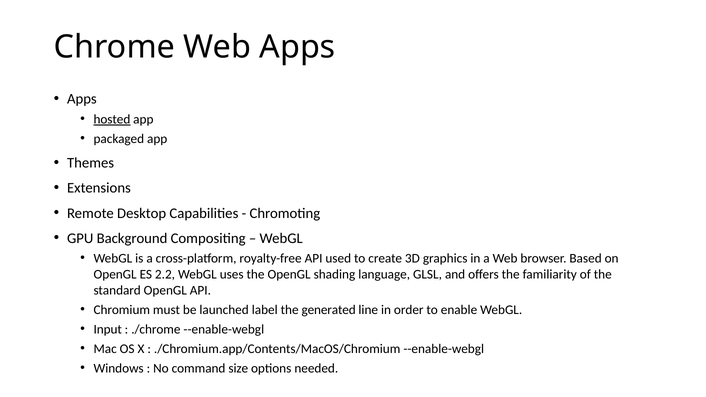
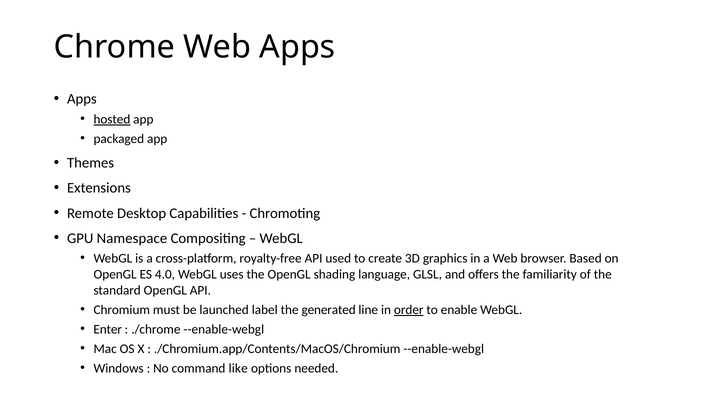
Background: Background -> Namespace (132, 238)
2.2: 2.2 -> 4.0 (165, 274)
order underline: none -> present (409, 310)
Input: Input -> Enter (108, 329)
size: size -> like (238, 369)
